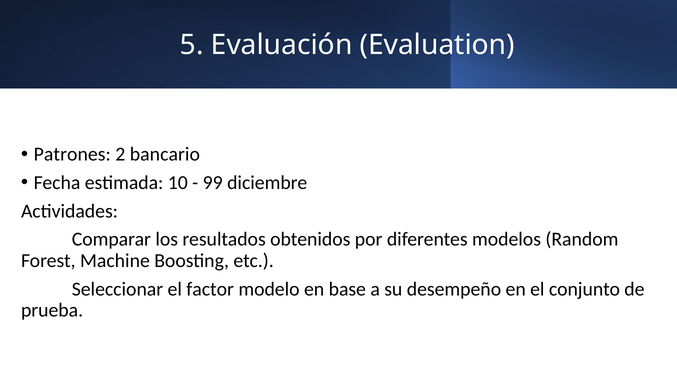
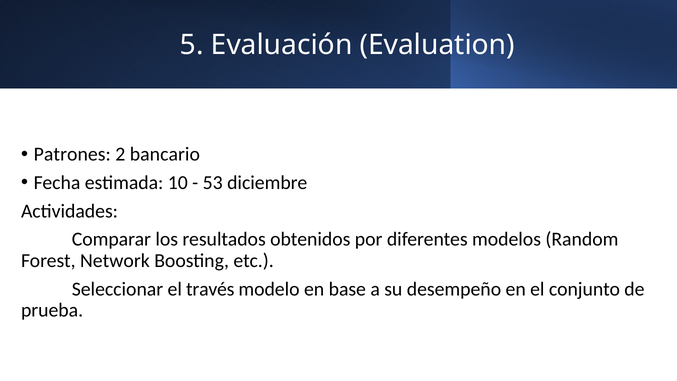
99: 99 -> 53 (213, 183)
Machine: Machine -> Network (115, 261)
factor: factor -> través (210, 289)
